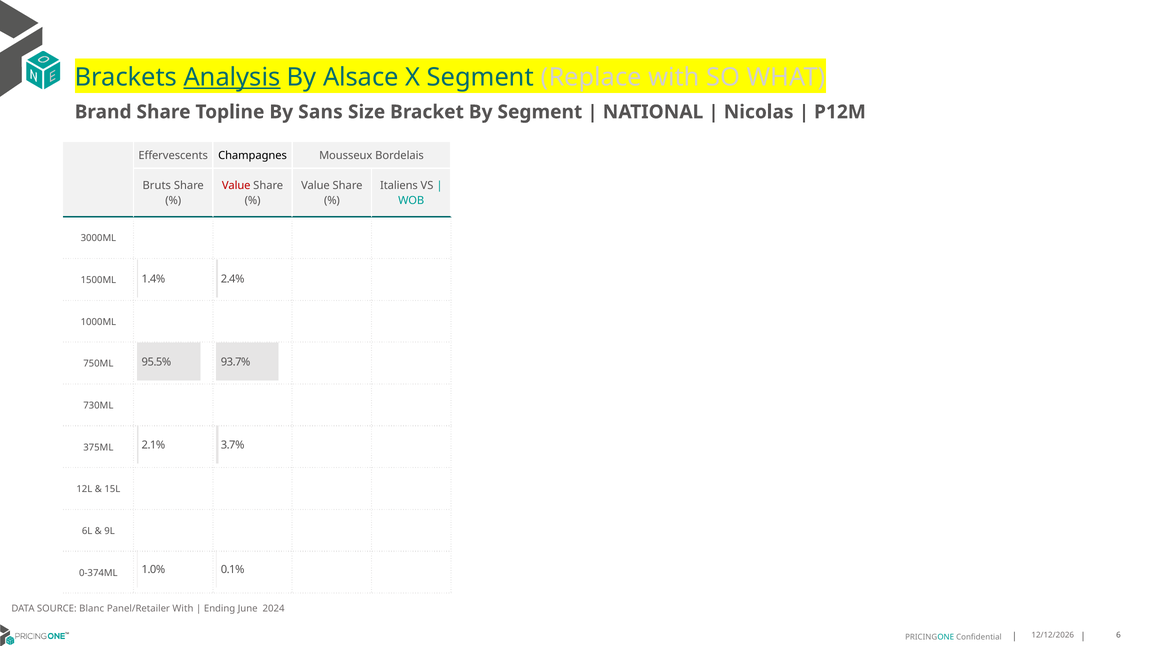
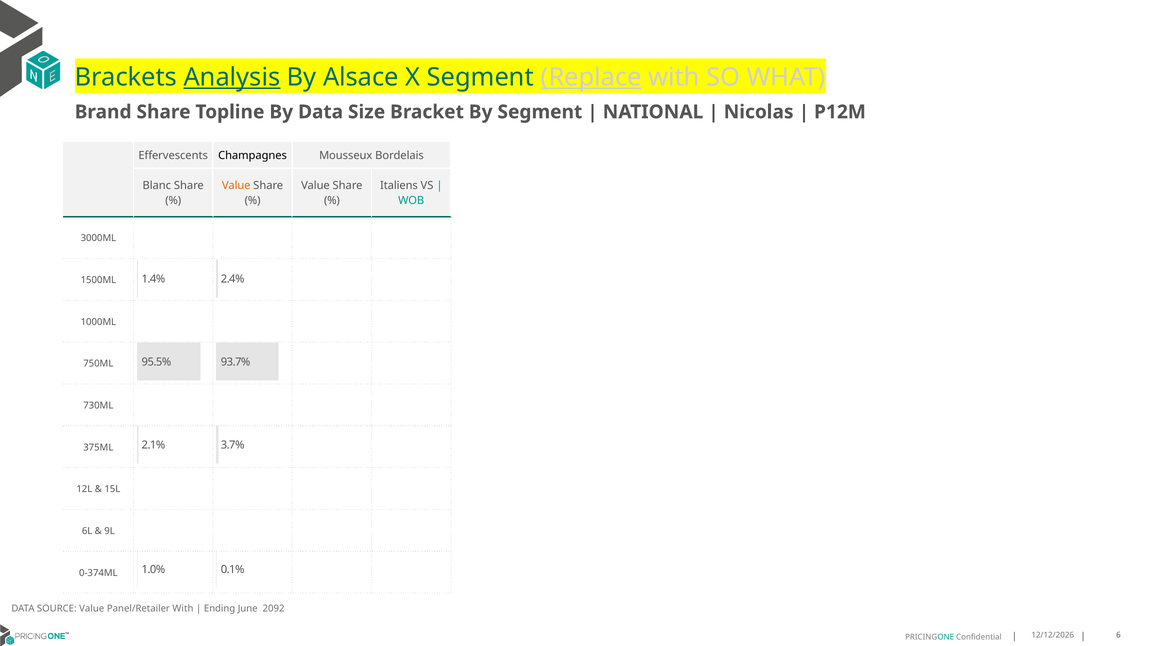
Replace underline: none -> present (591, 77)
By Sans: Sans -> Data (321, 112)
Bruts: Bruts -> Blanc (157, 186)
Value colour: red -> orange (236, 186)
SOURCE Blanc: Blanc -> Value (92, 609)
2024: 2024 -> 2092 (274, 609)
